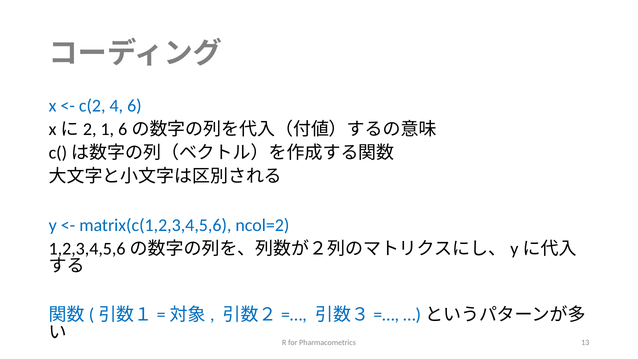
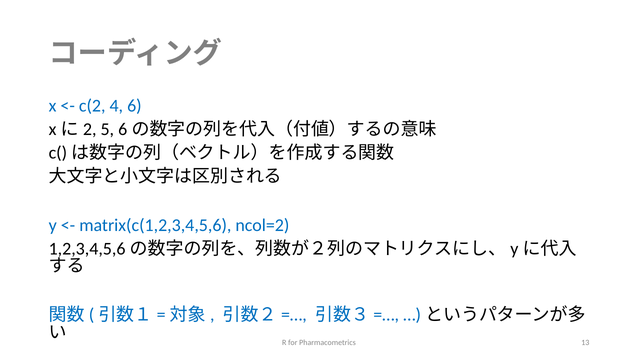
1: 1 -> 5 (107, 129)
